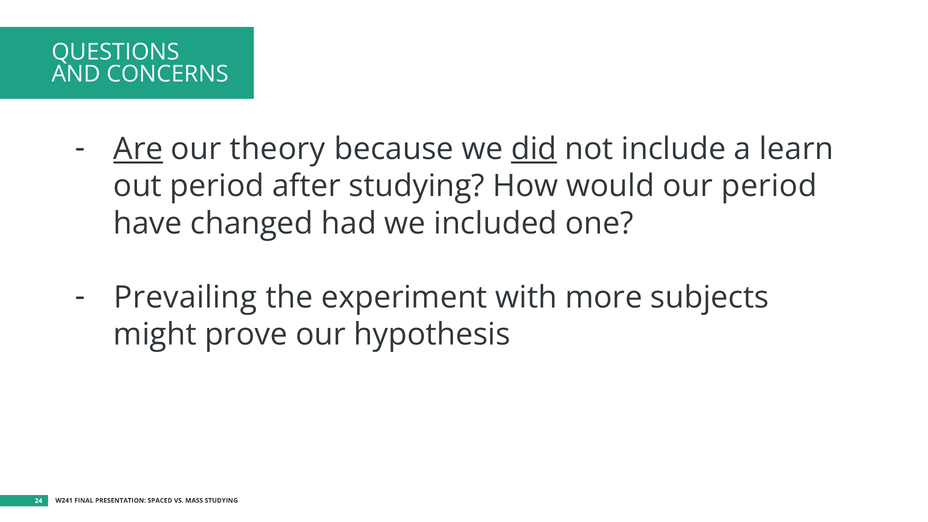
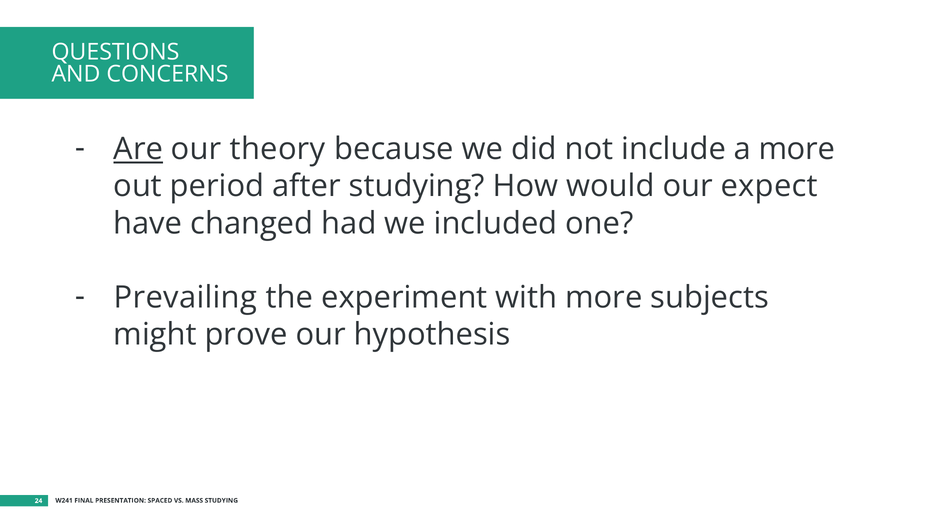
did underline: present -> none (534, 149)
a learn: learn -> more (797, 149)
our period: period -> expect (769, 186)
